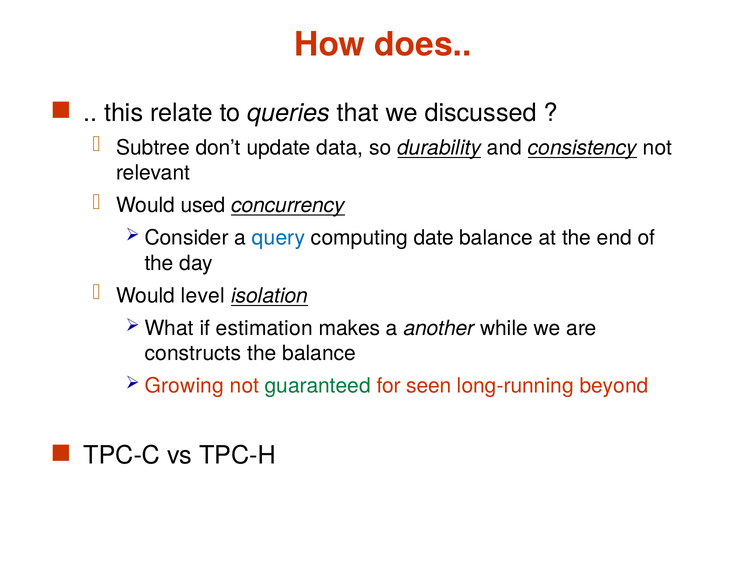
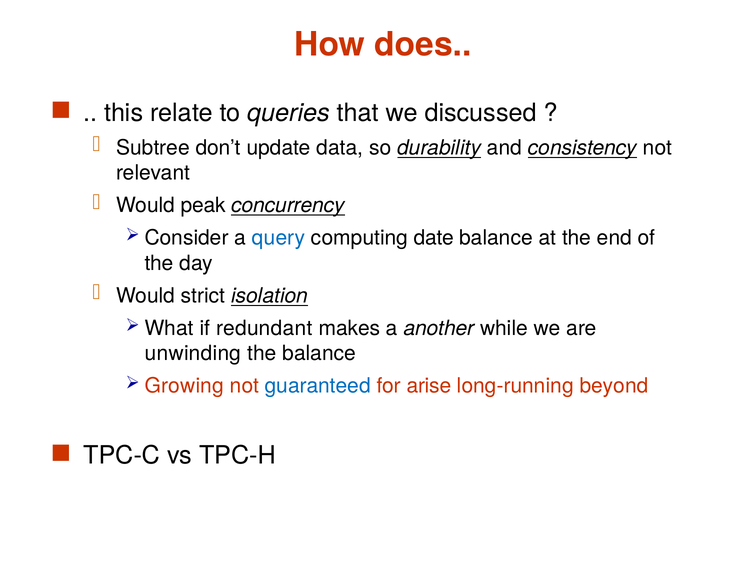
used: used -> peak (203, 205)
level: level -> strict (203, 296)
estimation: estimation -> redundant (264, 328)
constructs: constructs -> unwinding (193, 353)
guaranteed colour: green -> blue (318, 386)
seen: seen -> arise (429, 386)
